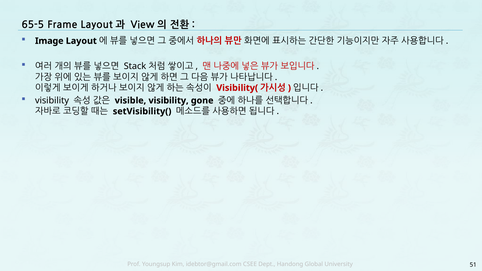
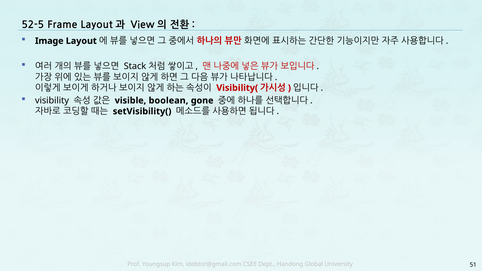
65-5: 65-5 -> 52-5 (33, 25)
visible visibility: visibility -> boolean (168, 101)
